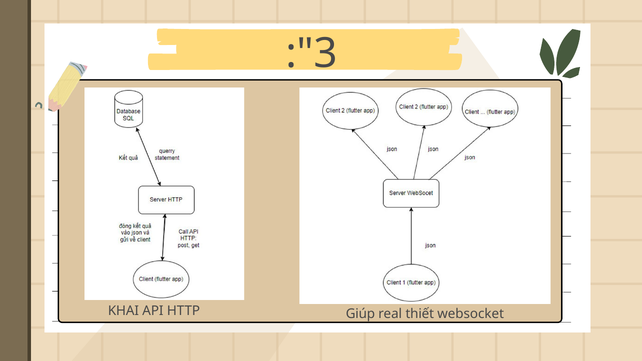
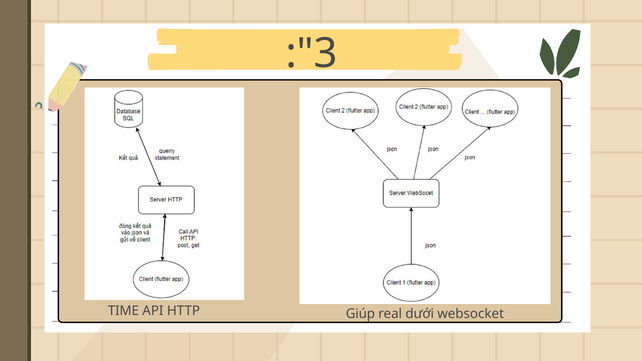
KHAI: KHAI -> TIME (123, 311)
thiết: thiết -> dưới (420, 314)
